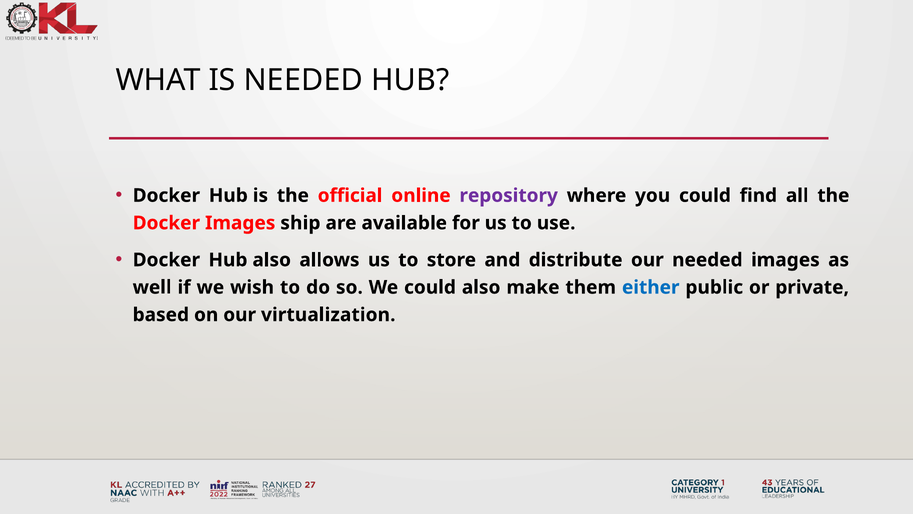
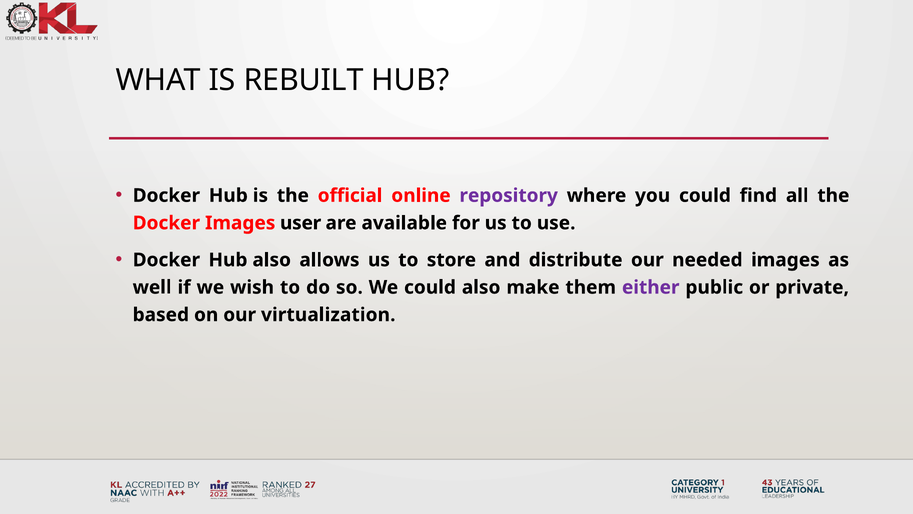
IS NEEDED: NEEDED -> REBUILT (304, 80)
ship: ship -> user (301, 223)
either colour: blue -> purple (651, 287)
